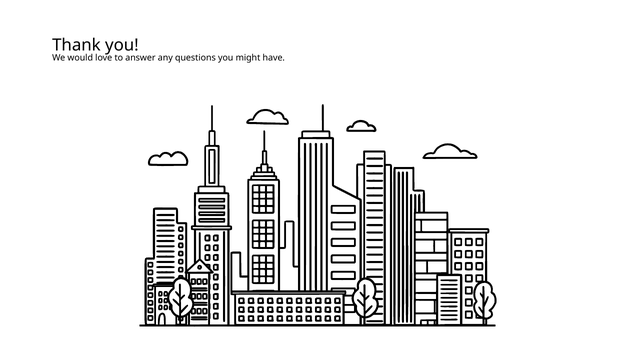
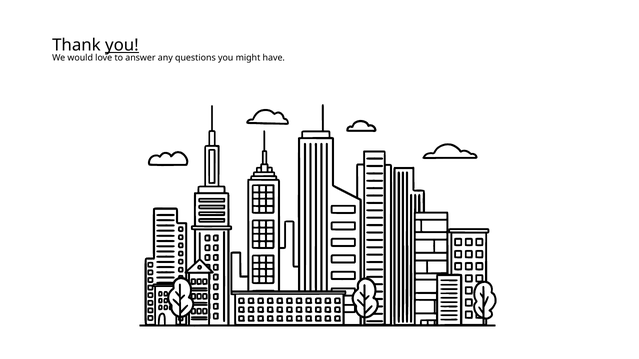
you underline: none -> present (122, 45)
